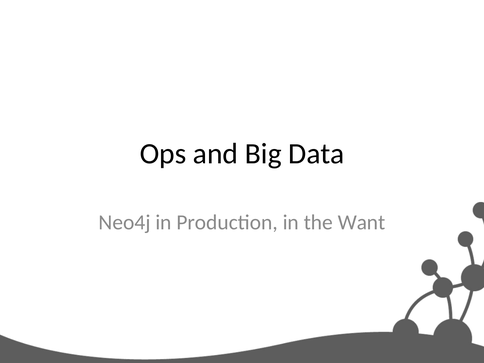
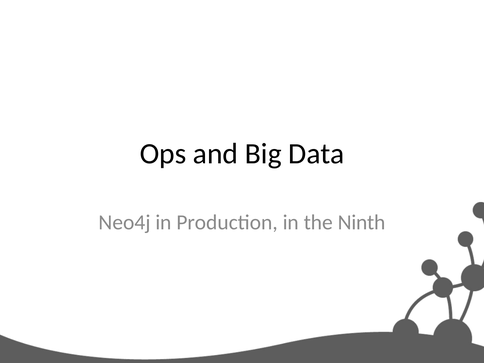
Want: Want -> Ninth (362, 223)
